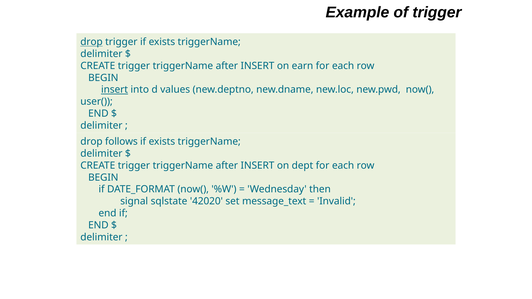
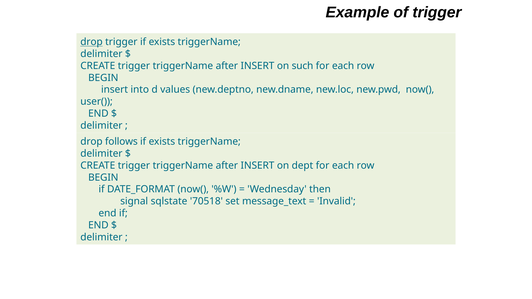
earn: earn -> such (303, 66)
insert underline: present -> none (115, 90)
42020: 42020 -> 70518 (206, 202)
